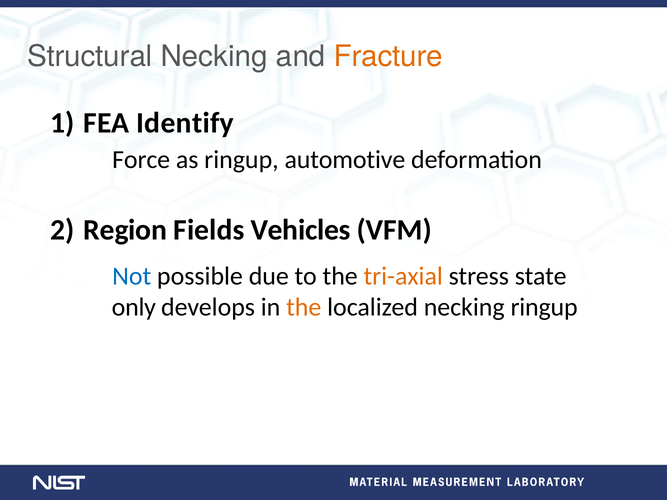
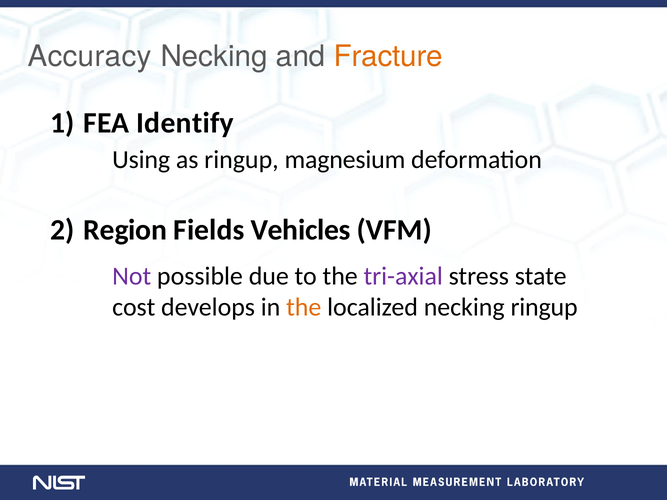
Structural: Structural -> Accuracy (89, 57)
Force: Force -> Using (141, 160)
automotive: automotive -> magnesium (345, 160)
Not colour: blue -> purple (132, 276)
tri-axial colour: orange -> purple (403, 276)
only: only -> cost (134, 307)
